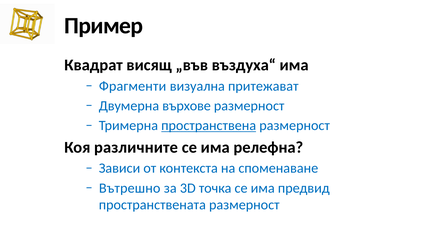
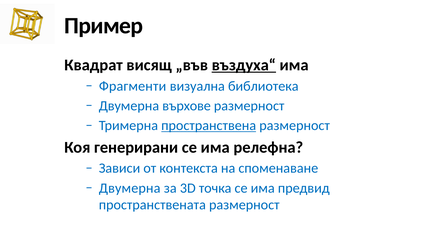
въздуха“ underline: none -> present (244, 65)
притежават: притежават -> библиотека (263, 86)
различните: различните -> генерирани (136, 148)
Вътрешно: Вътрешно -> Двумерна (130, 188)
